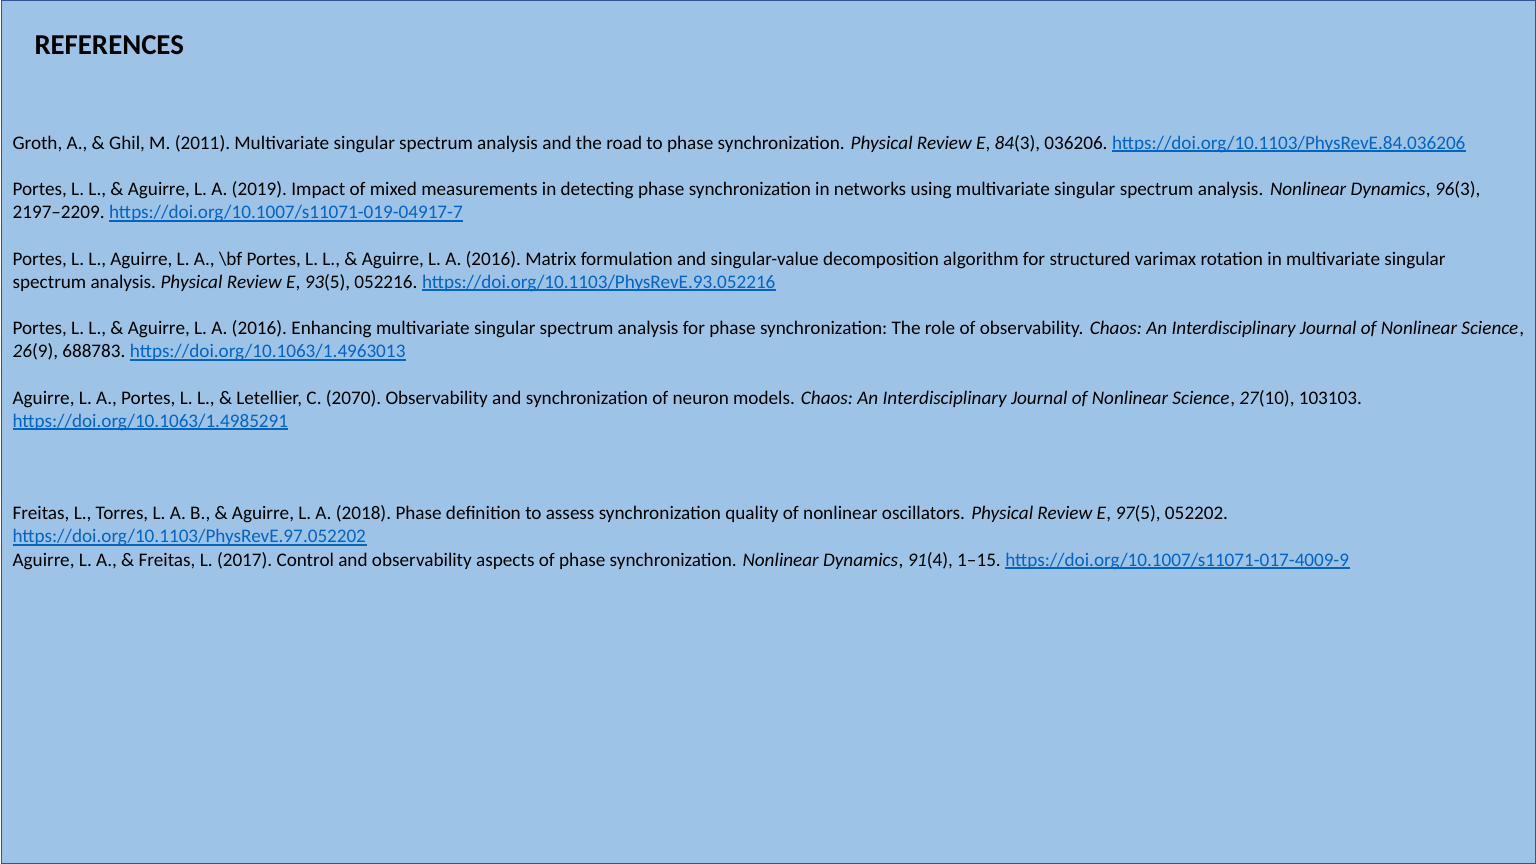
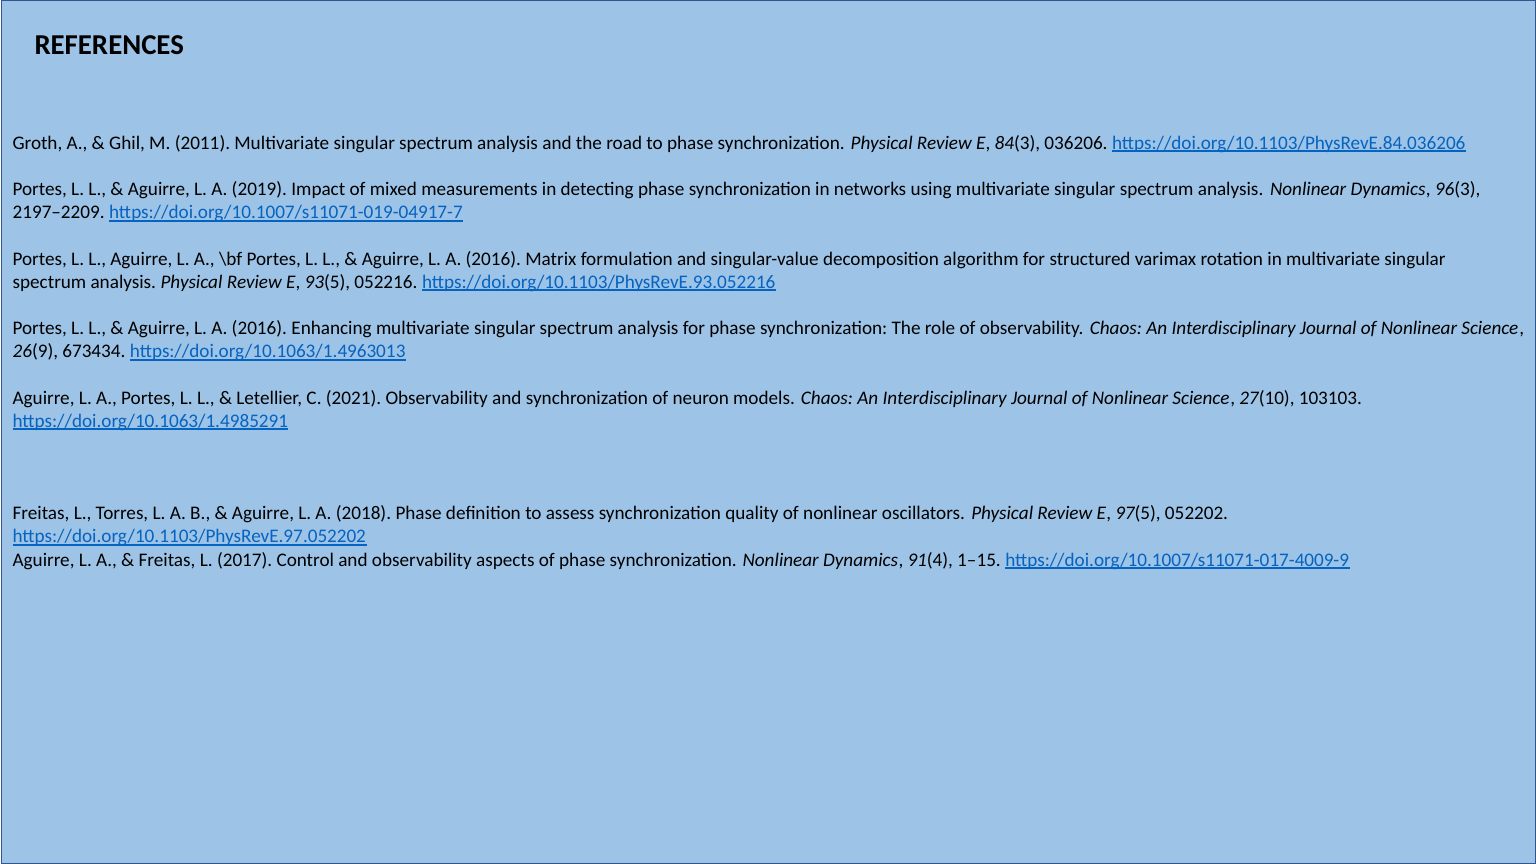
688783: 688783 -> 673434 (94, 351)
2070: 2070 -> 2021 (353, 398)
